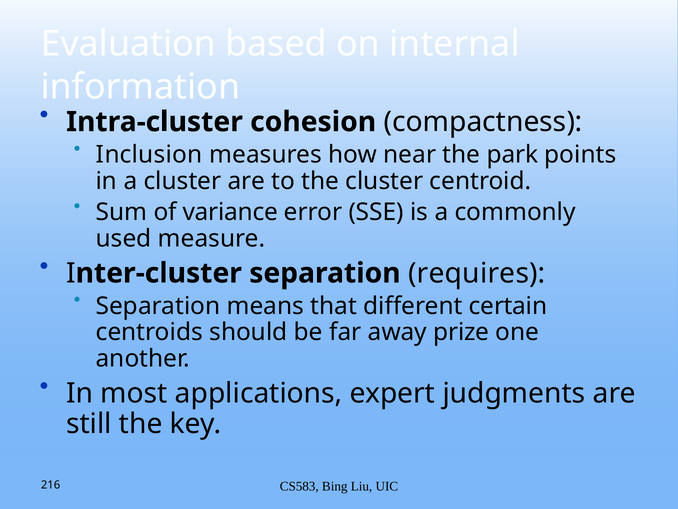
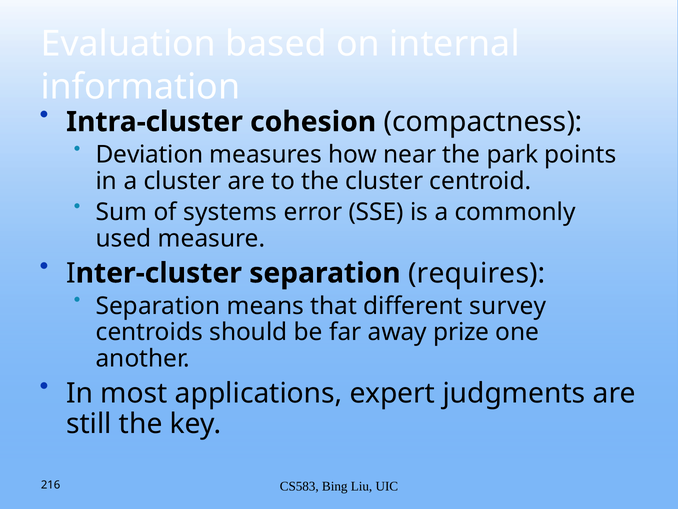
Inclusion: Inclusion -> Deviation (150, 155)
variance: variance -> systems (230, 212)
certain: certain -> survey (508, 306)
